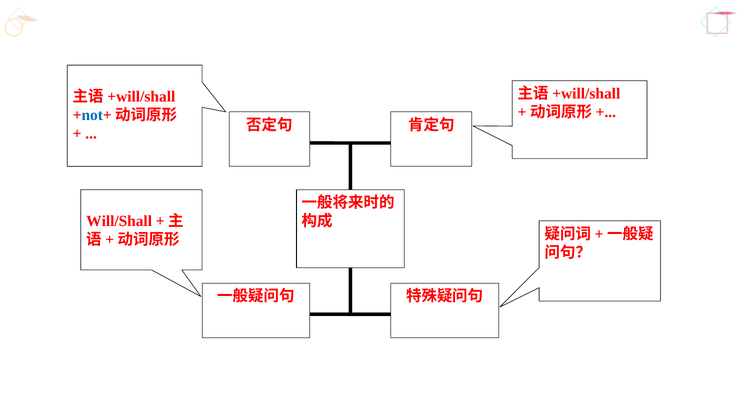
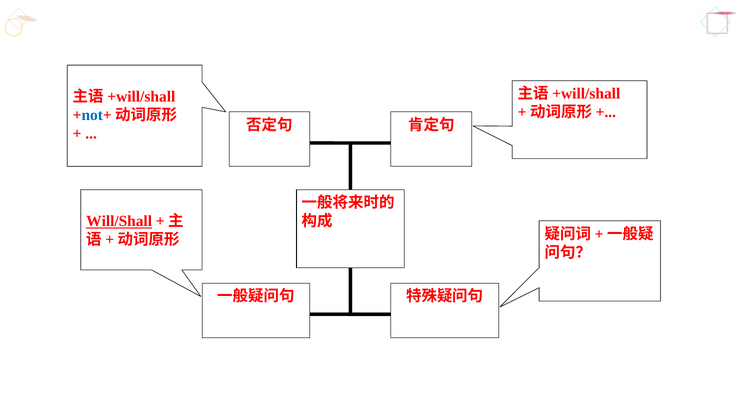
Will/Shall underline: none -> present (119, 221)
